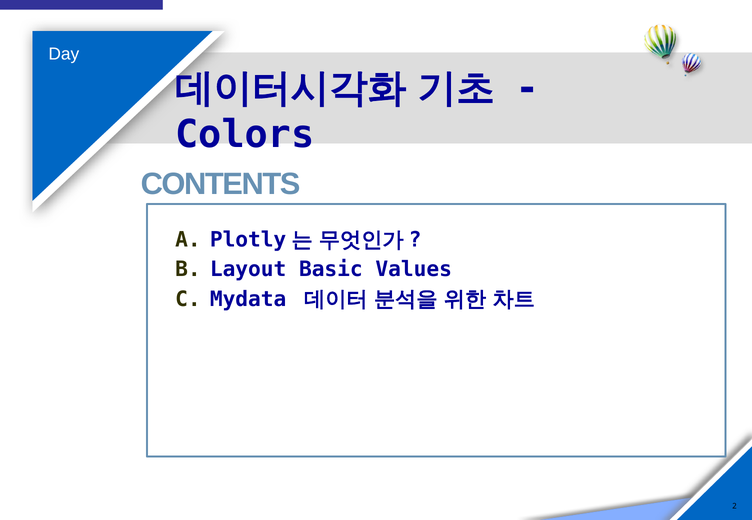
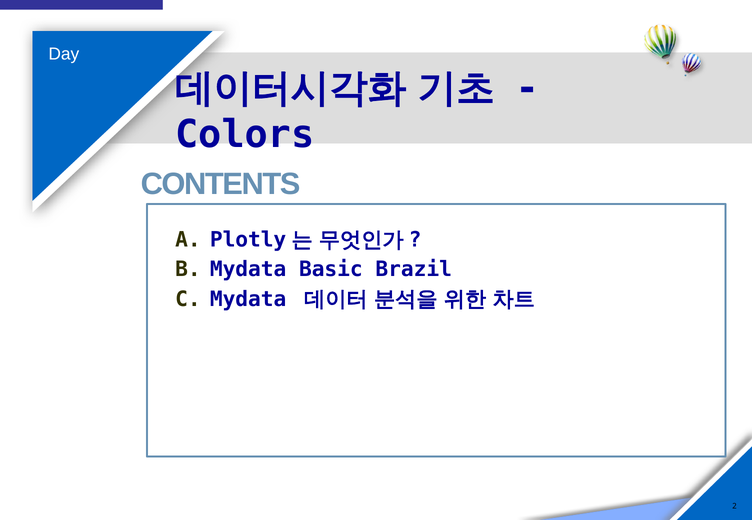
Layout: Layout -> Mydata (248, 270)
Values: Values -> Brazil (414, 270)
